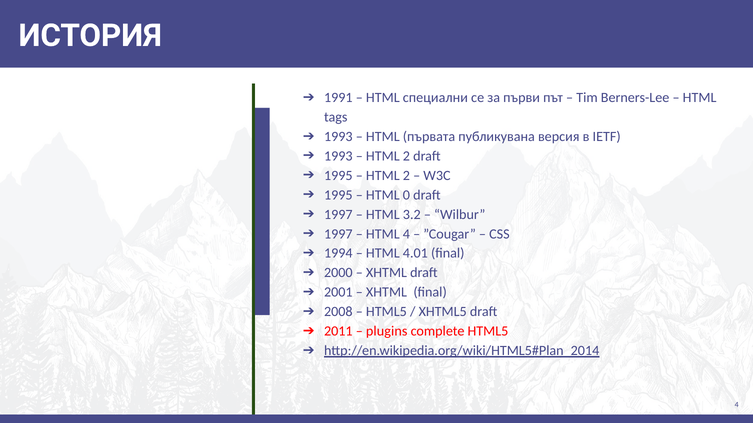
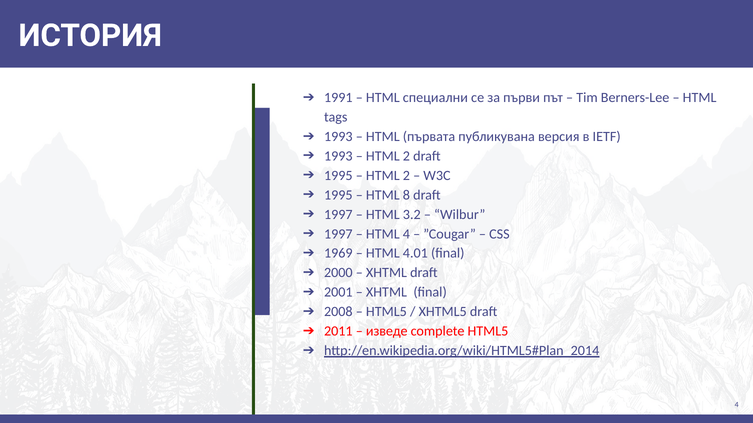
0: 0 -> 8 (406, 195)
1994: 1994 -> 1969 (338, 254)
plugins: plugins -> изведе (387, 332)
